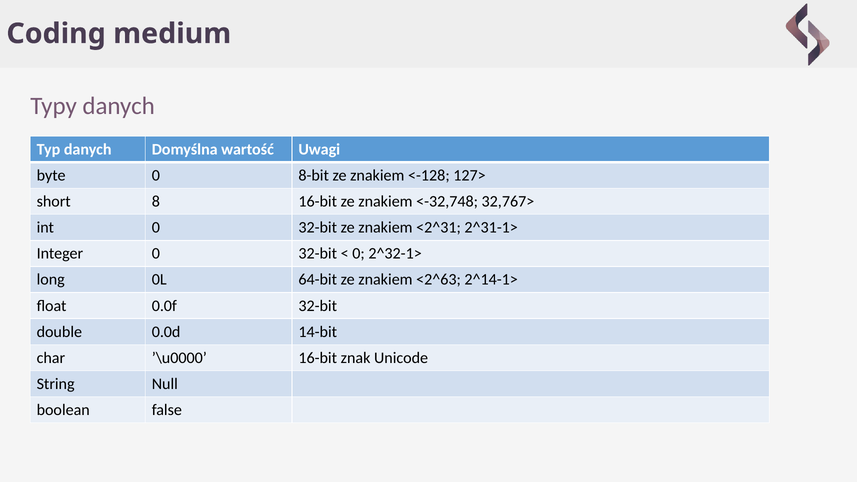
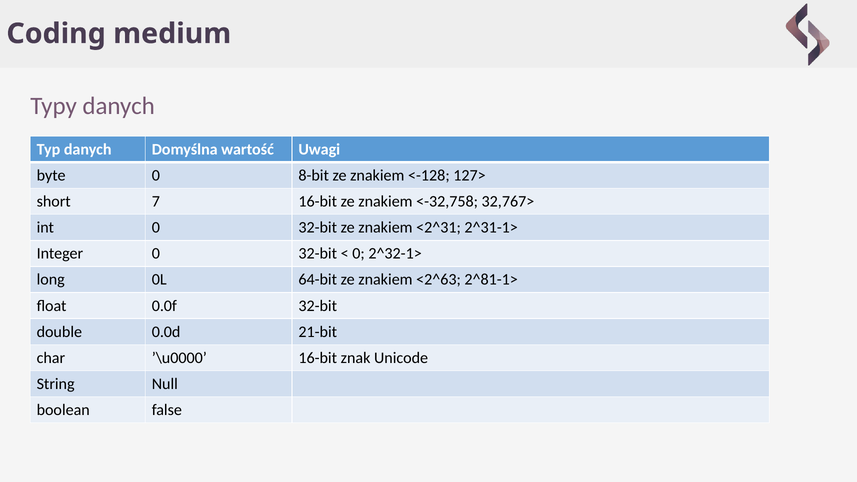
8: 8 -> 7 (156, 202)
<-32,748: <-32,748 -> <-32,758 (447, 202)
2^14-1>: 2^14-1> -> 2^81-1> (491, 280)
14-bit: 14-bit -> 21-bit (318, 332)
